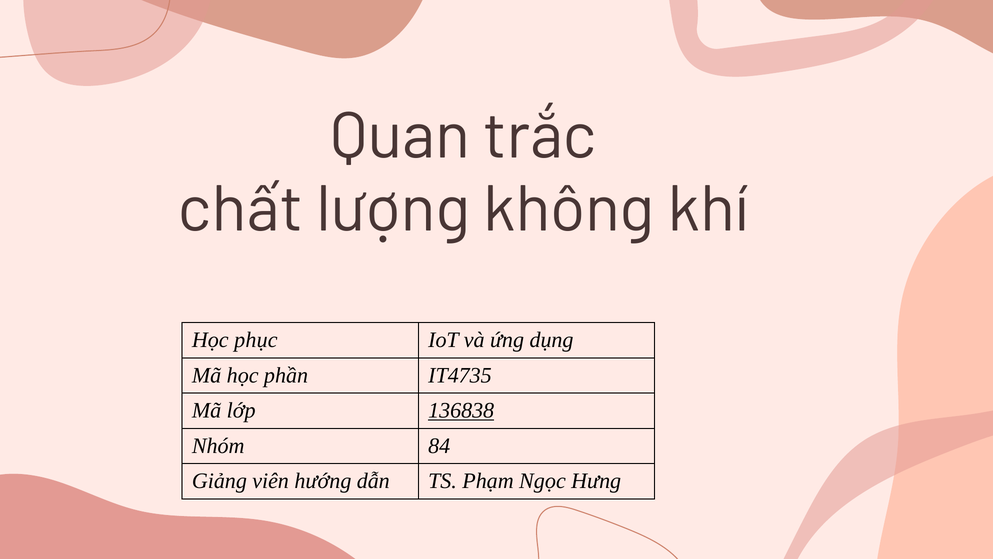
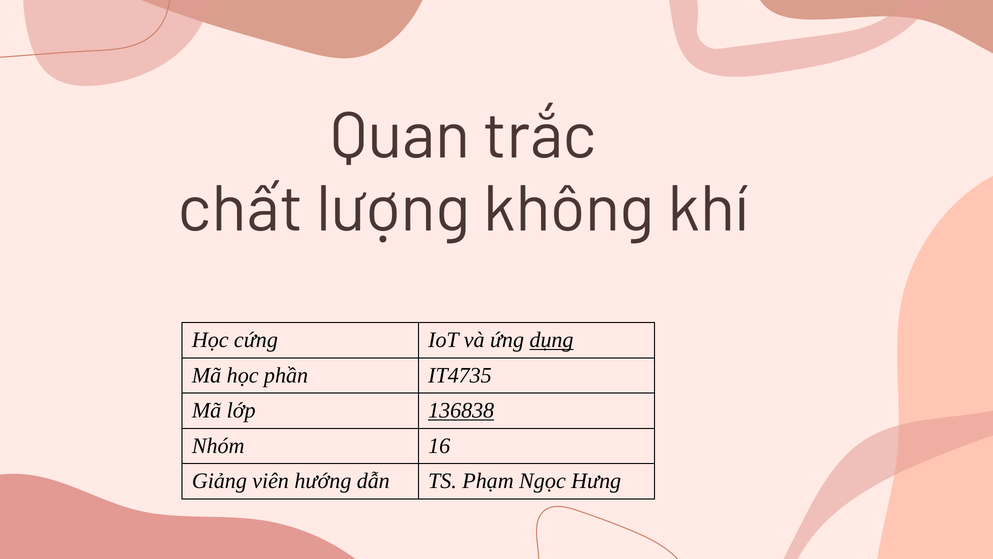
phục: phục -> cứng (256, 340)
dụng underline: none -> present (551, 340)
84: 84 -> 16 (439, 445)
